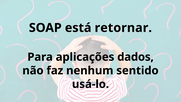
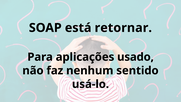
dados: dados -> usado (135, 57)
